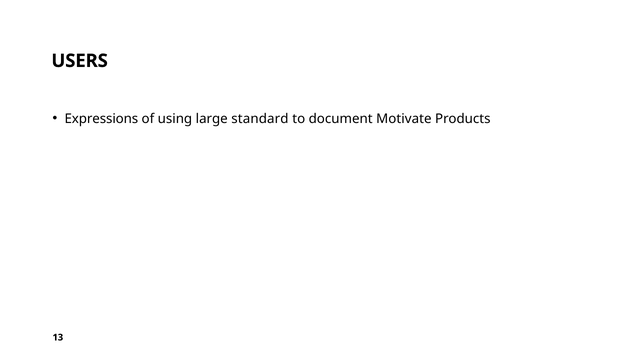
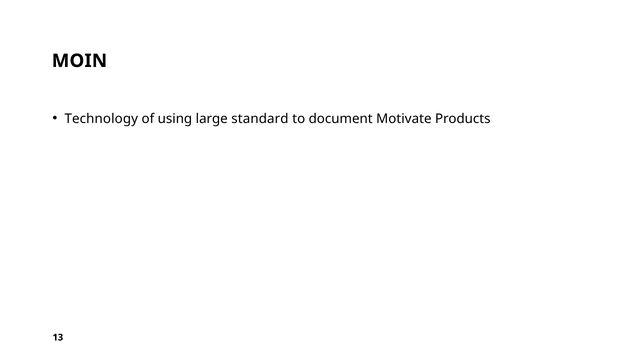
USERS: USERS -> MOIN (79, 61)
Expressions: Expressions -> Technology (101, 118)
